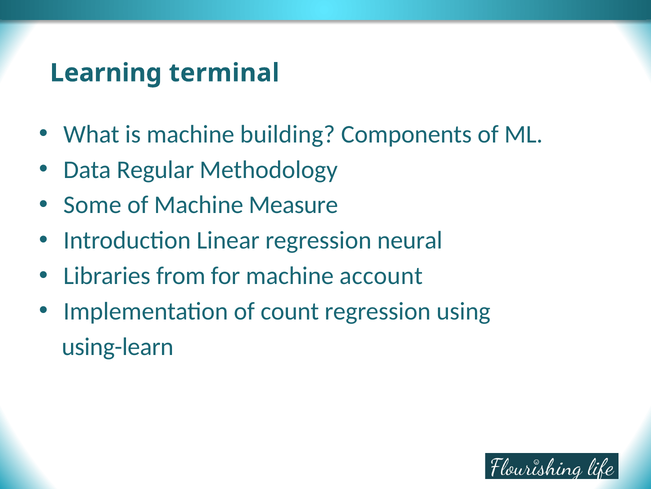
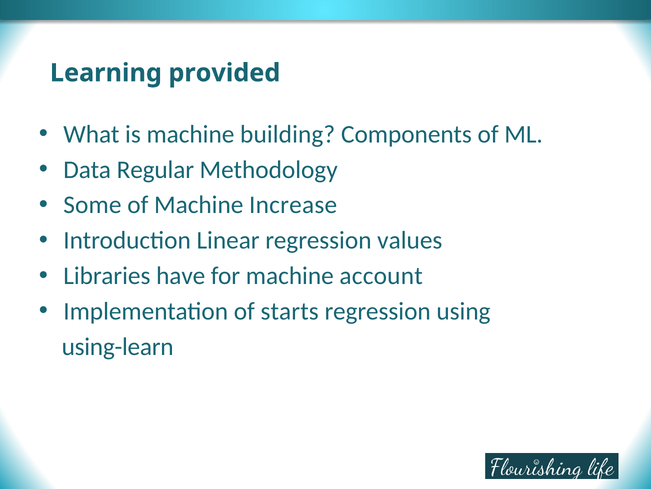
terminal: terminal -> provided (224, 73)
Measure: Measure -> Increase (293, 205)
neural: neural -> values (410, 240)
from: from -> have (181, 276)
count: count -> starts (290, 311)
